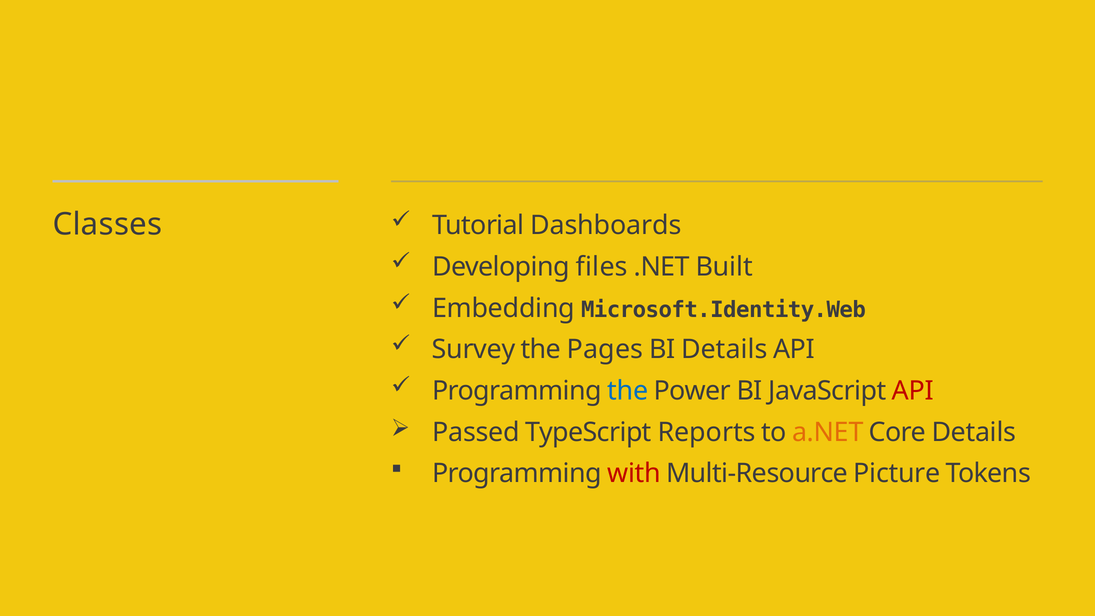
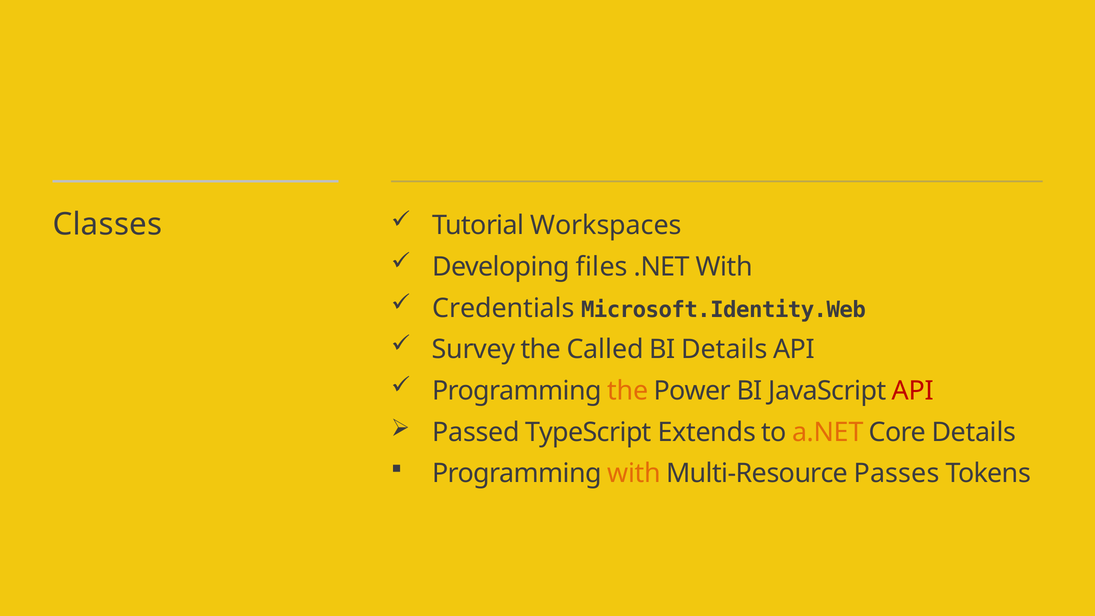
Dashboards: Dashboards -> Workspaces (606, 225)
.NET Built: Built -> With (724, 267)
Embedding: Embedding -> Credentials (503, 308)
Pages: Pages -> Called (605, 349)
the colour: blue -> orange (628, 391)
Reports: Reports -> Extends (707, 432)
with colour: red -> orange (634, 473)
Picture: Picture -> Passes (897, 473)
